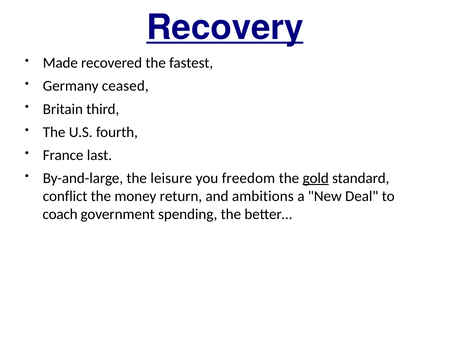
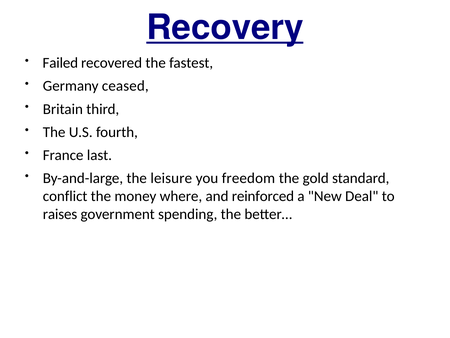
Made: Made -> Failed (60, 63)
gold underline: present -> none (316, 178)
return: return -> where (181, 196)
ambitions: ambitions -> reinforced (263, 196)
coach: coach -> raises (60, 214)
